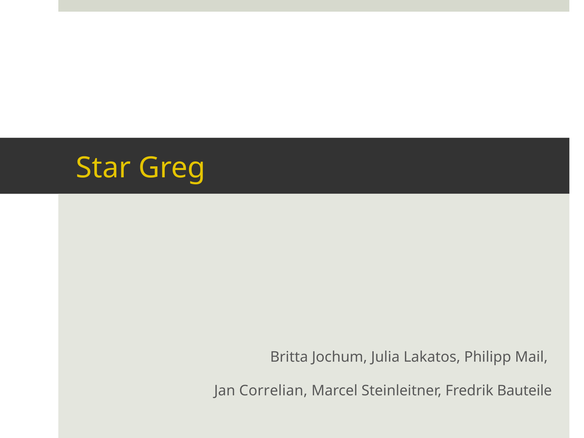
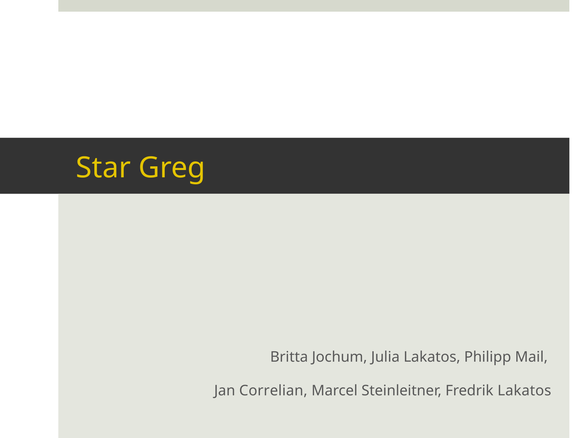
Fredrik Bauteile: Bauteile -> Lakatos (524, 391)
